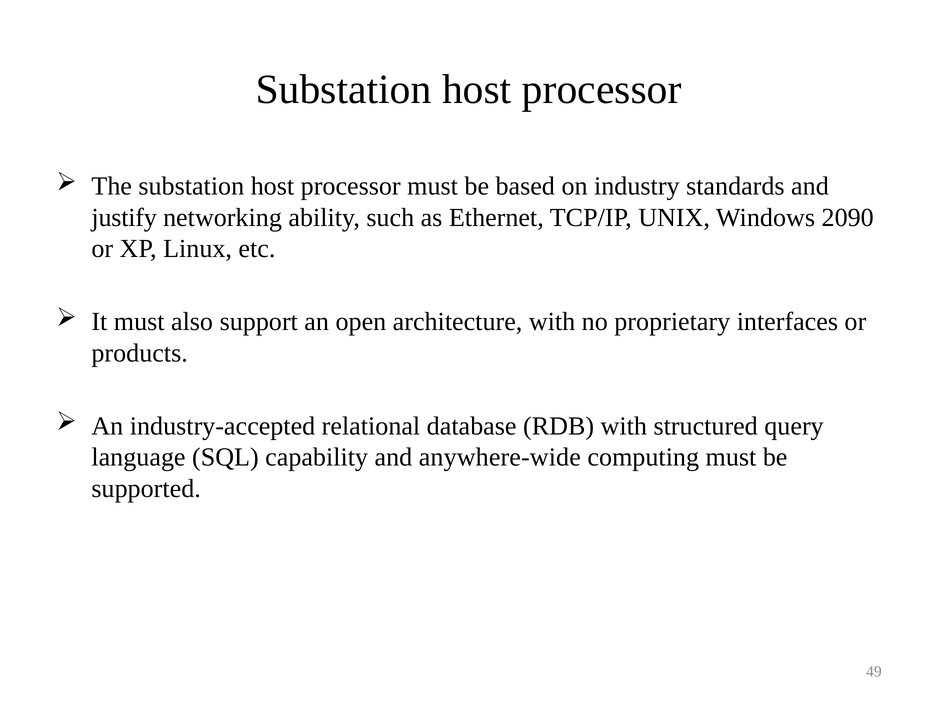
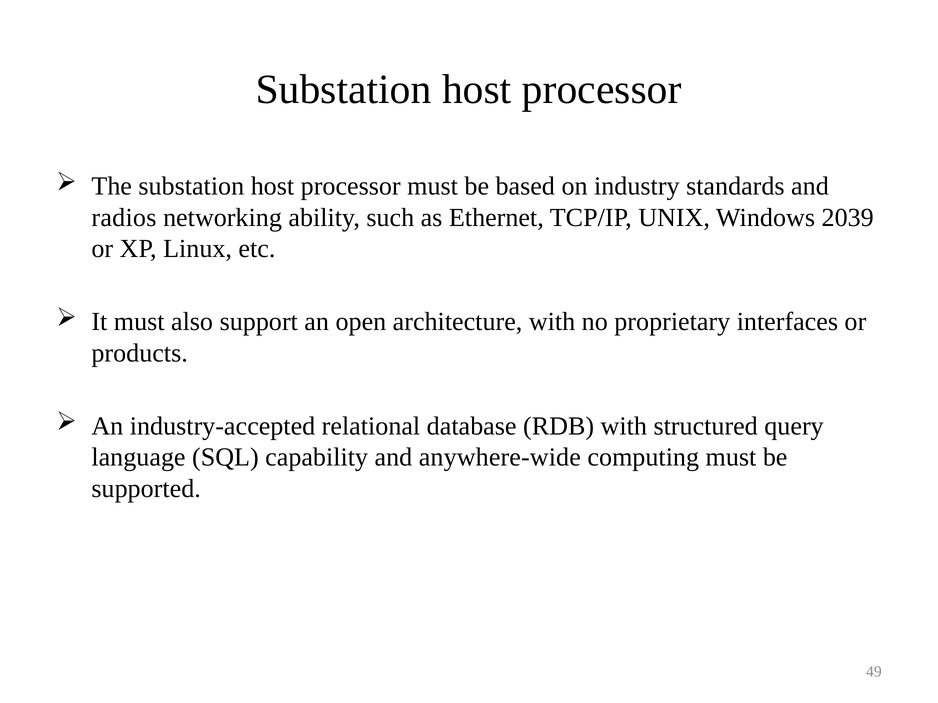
justify: justify -> radios (124, 218)
2090: 2090 -> 2039 (848, 218)
